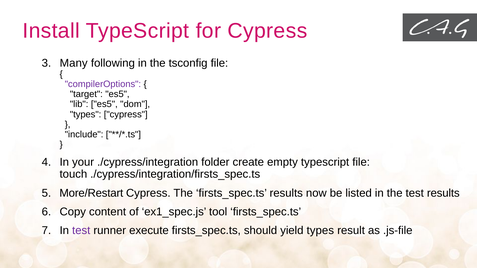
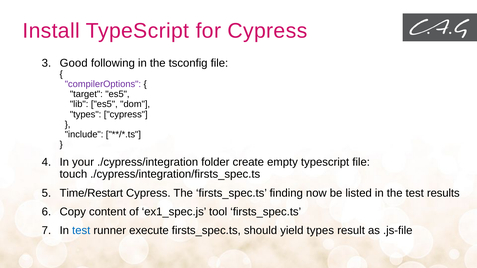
Many: Many -> Good (74, 63)
More/Restart: More/Restart -> Time/Restart (91, 193)
firsts_spec.ts results: results -> finding (286, 193)
test colour: purple -> blue (81, 231)
